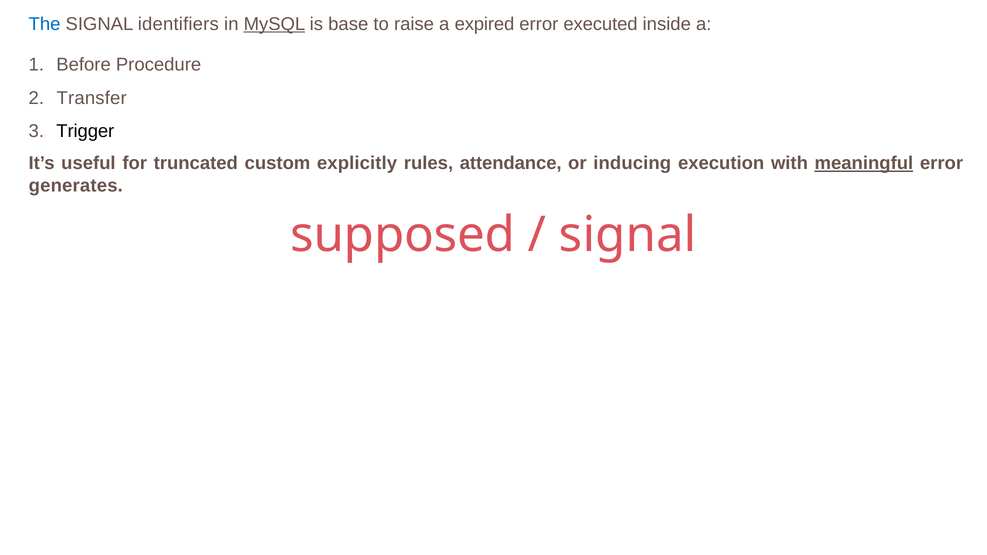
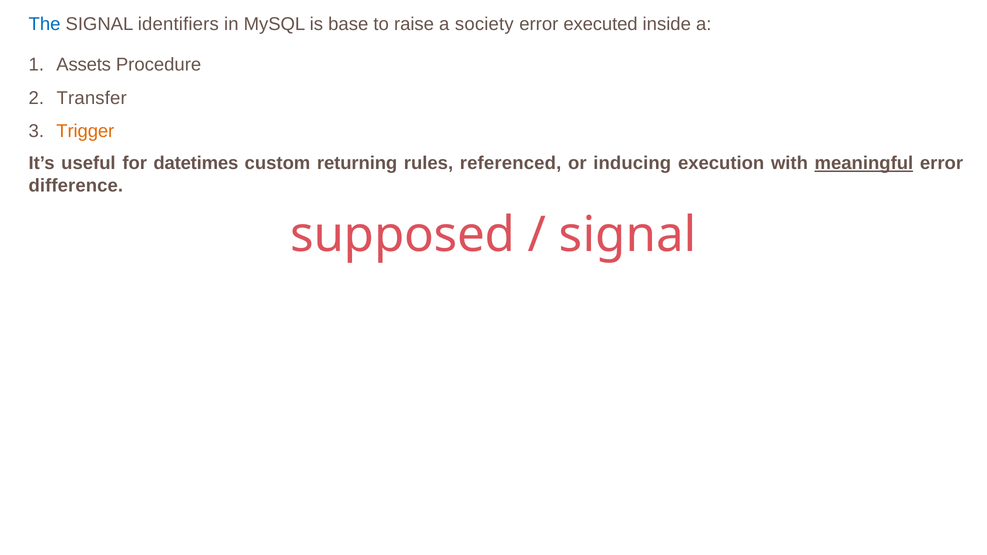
MySQL underline: present -> none (274, 24)
expired: expired -> society (484, 24)
Before: Before -> Assets (84, 65)
Trigger colour: black -> orange (85, 131)
truncated: truncated -> datetimes (196, 163)
explicitly: explicitly -> returning (357, 163)
attendance: attendance -> referenced (511, 163)
generates: generates -> difference (76, 186)
